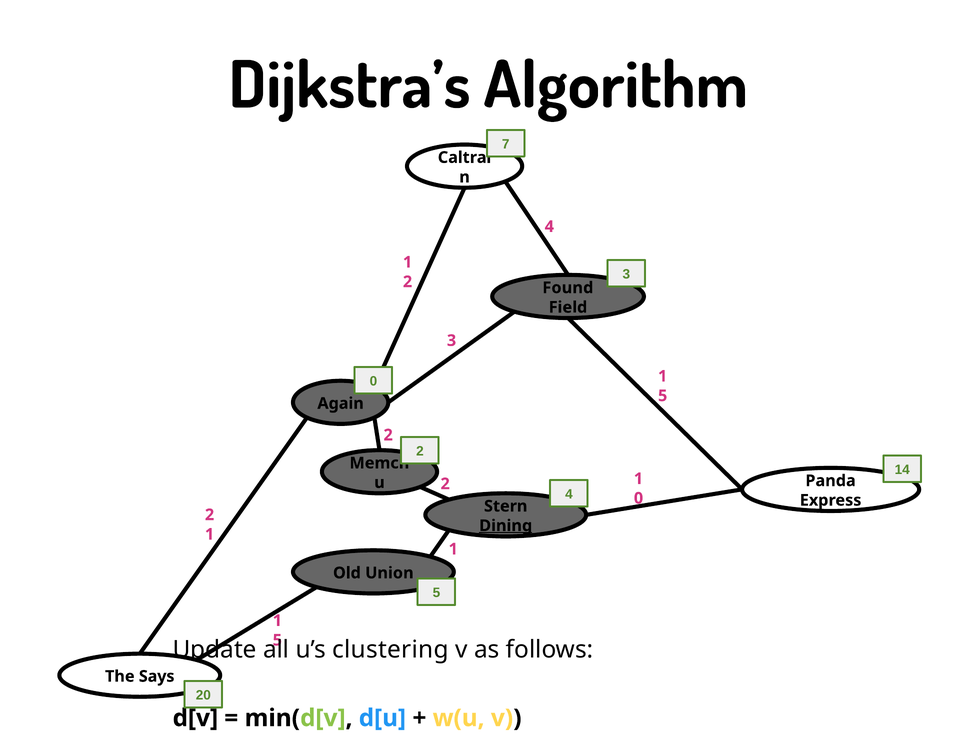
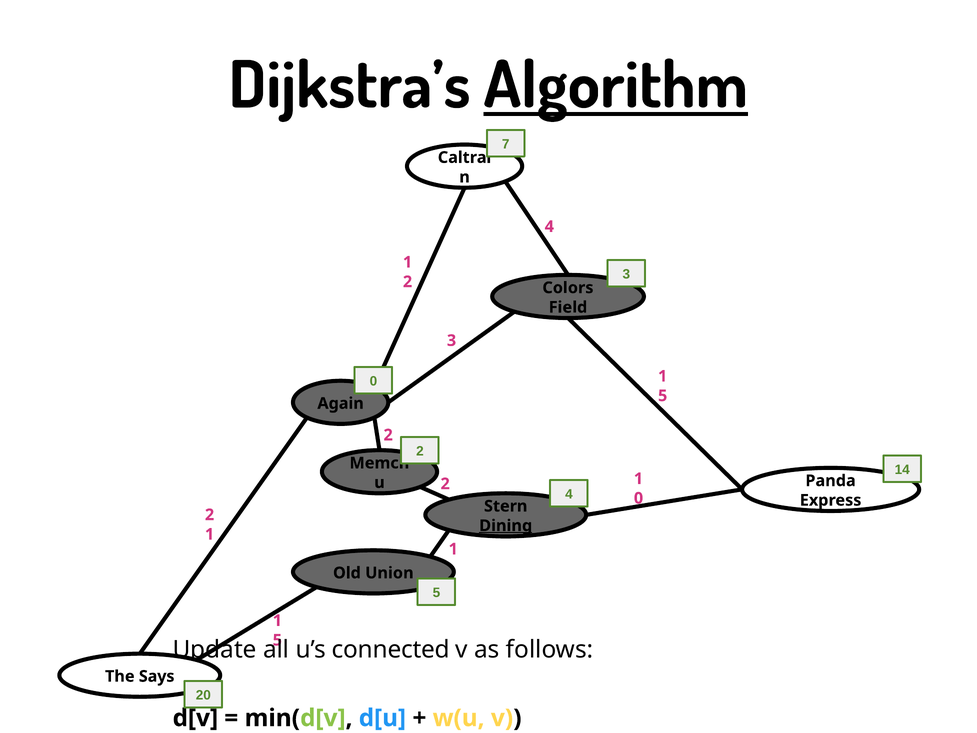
Algorithm underline: none -> present (616, 86)
Found: Found -> Colors (568, 288)
clustering: clustering -> connected (391, 649)
